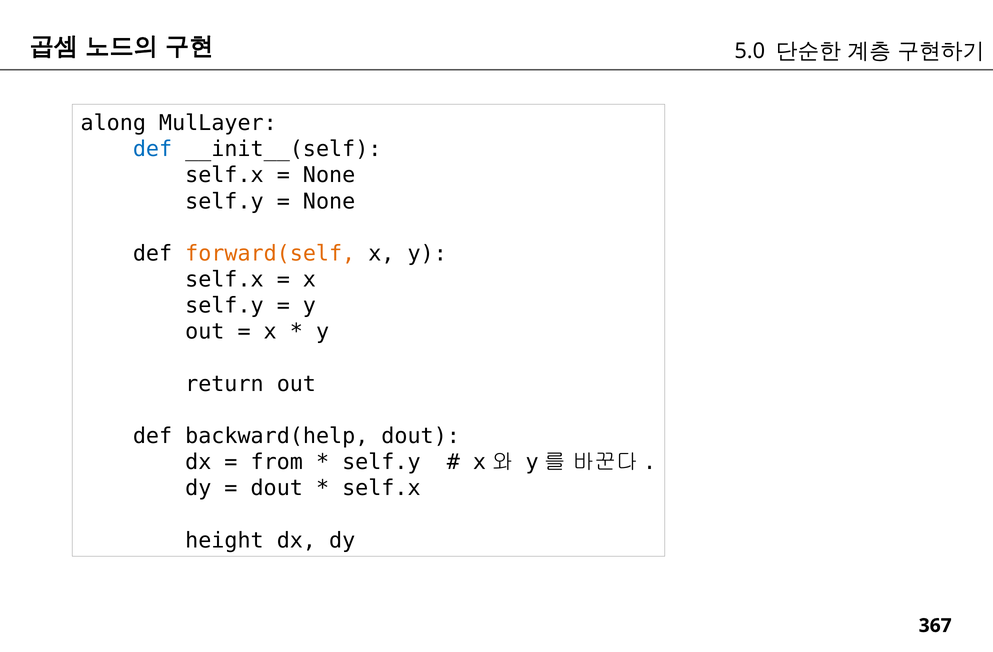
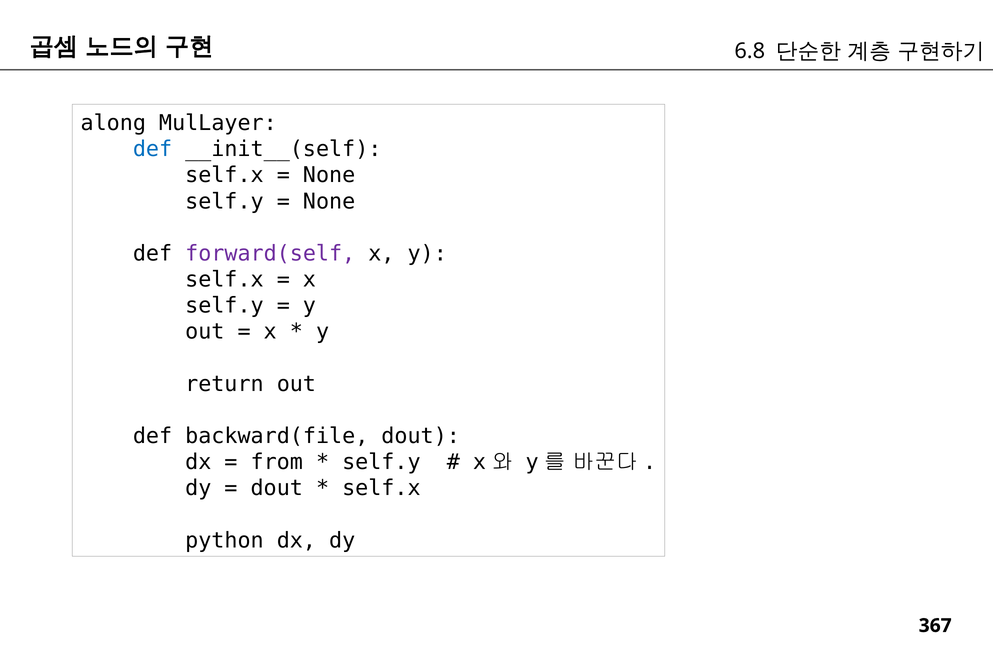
5.0: 5.0 -> 6.8 (750, 51)
forward(self colour: orange -> purple (270, 254)
backward(help: backward(help -> backward(file (277, 436)
height: height -> python (224, 541)
